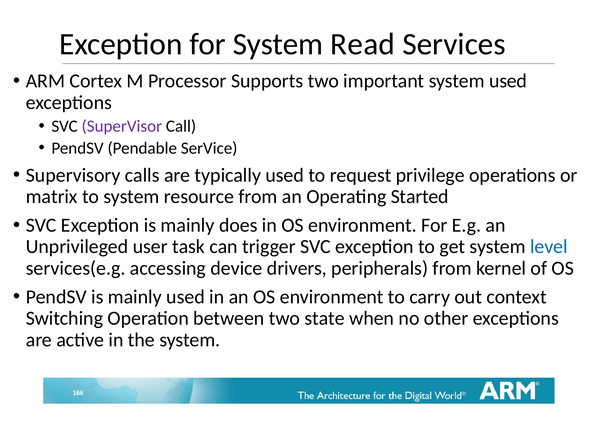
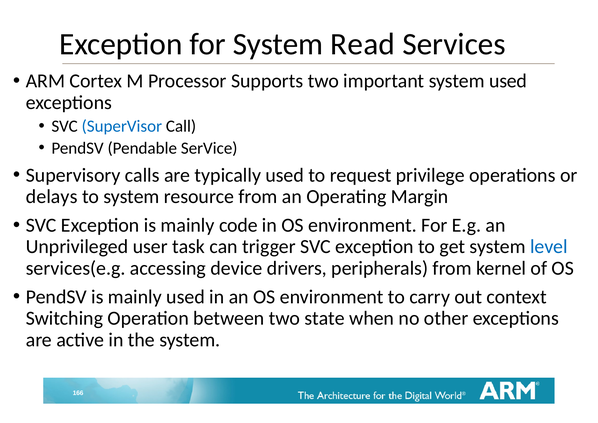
SuperVisor colour: purple -> blue (122, 126)
matrix: matrix -> delays (52, 196)
Started: Started -> Margin (420, 196)
does: does -> code (238, 225)
